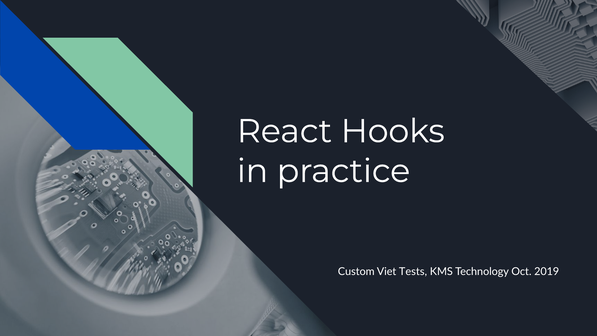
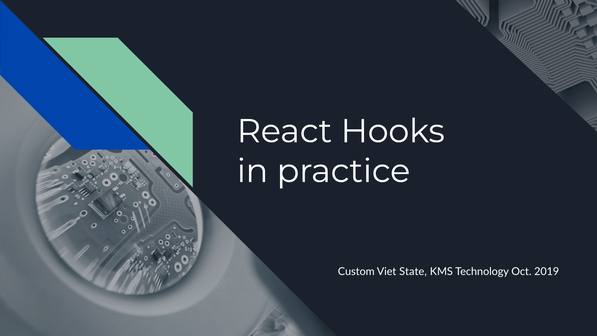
Tests: Tests -> State (413, 271)
